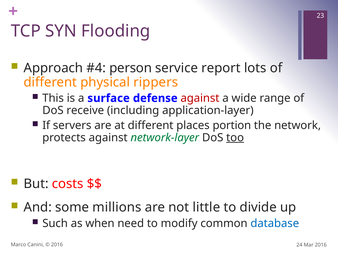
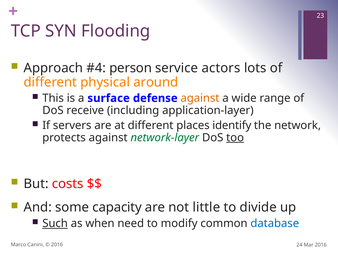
report: report -> actors (221, 68)
rippers: rippers -> around (156, 82)
against colour: red -> orange (200, 98)
portion: portion -> identify (232, 125)
millions: millions -> capacity (117, 207)
Such underline: none -> present (55, 223)
